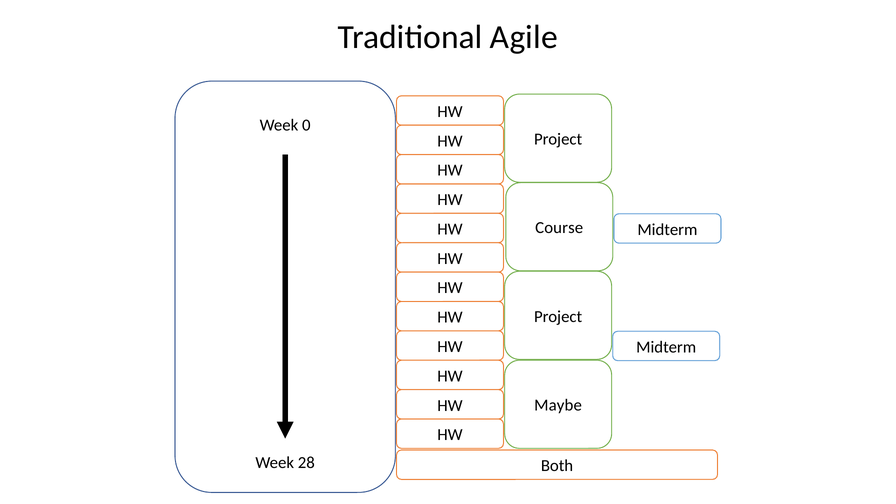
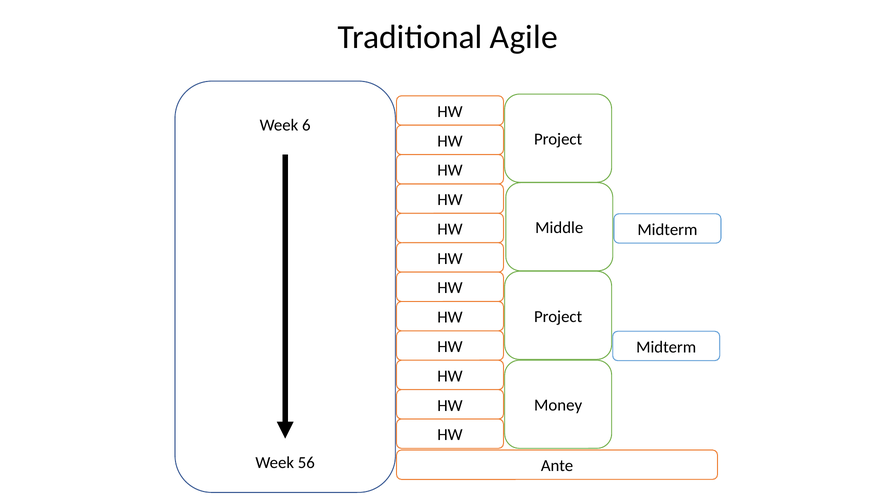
0: 0 -> 6 (306, 125)
Course: Course -> Middle (559, 228)
Maybe: Maybe -> Money (558, 405)
28: 28 -> 56 (306, 463)
Both: Both -> Ante (557, 466)
